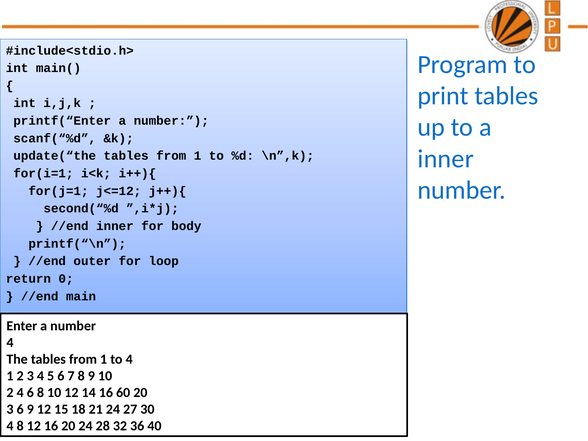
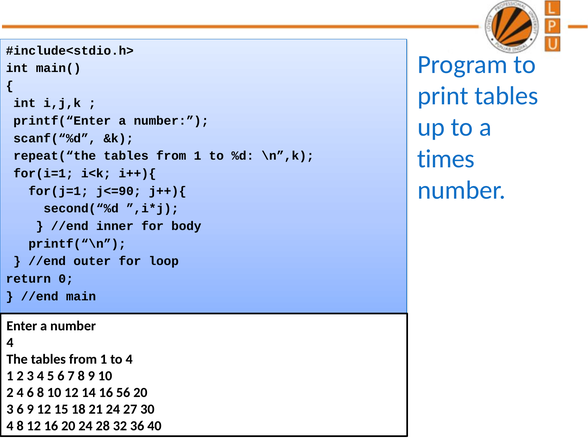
inner: inner -> times (446, 159)
update(“the: update(“the -> repeat(“the (55, 156)
j<=12: j<=12 -> j<=90 (119, 191)
60: 60 -> 56 (123, 393)
